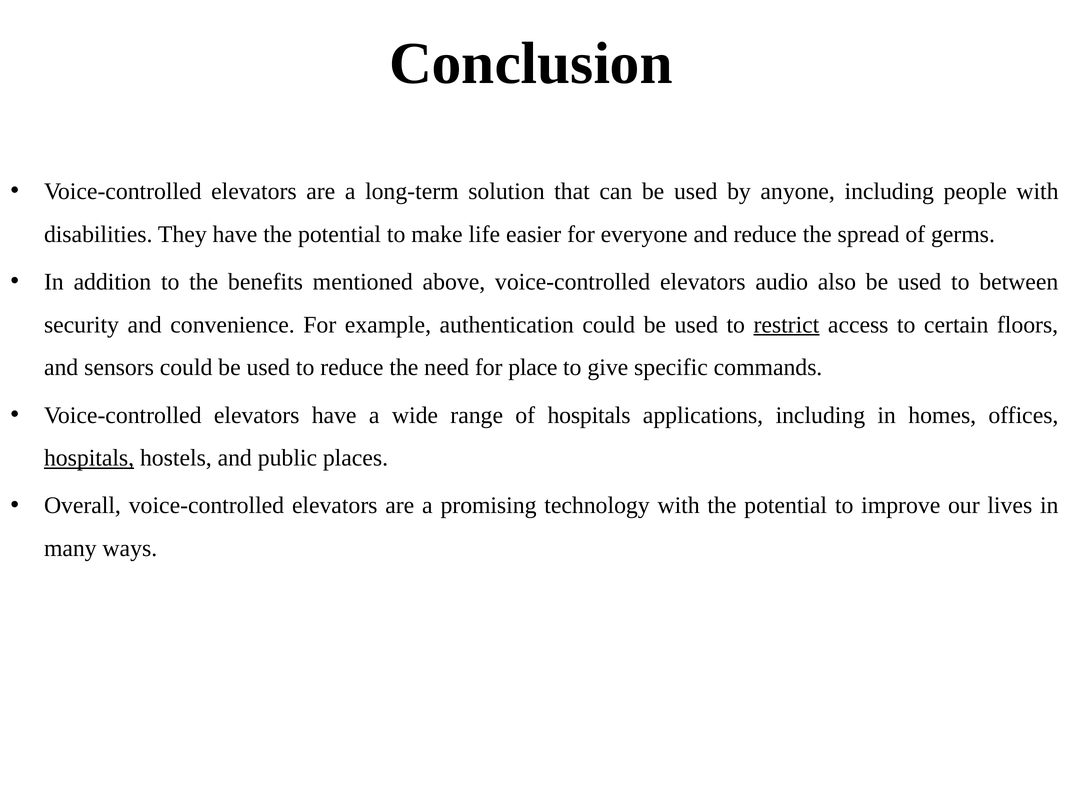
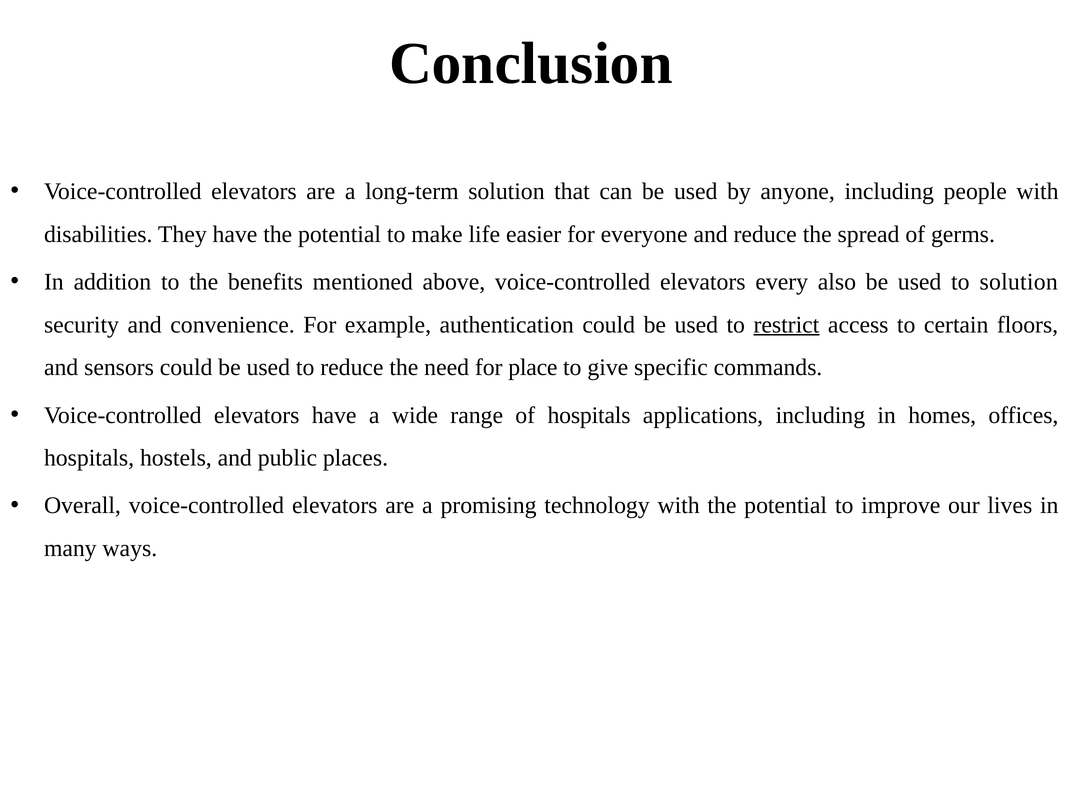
audio: audio -> every (782, 282)
to between: between -> solution (1019, 282)
hospitals underline: present -> none (89, 458)
